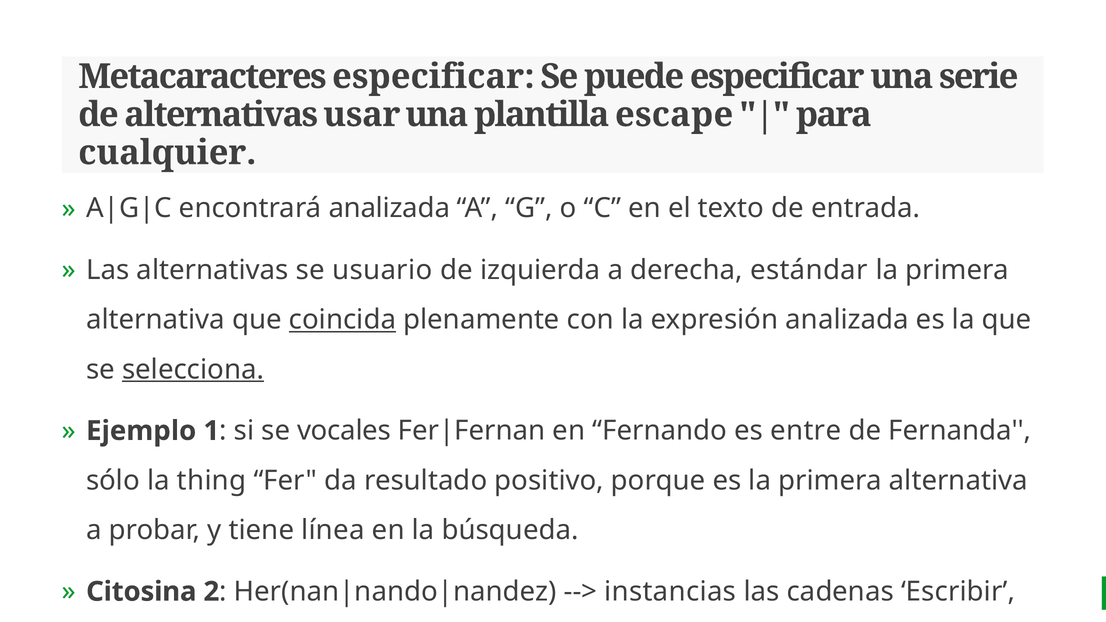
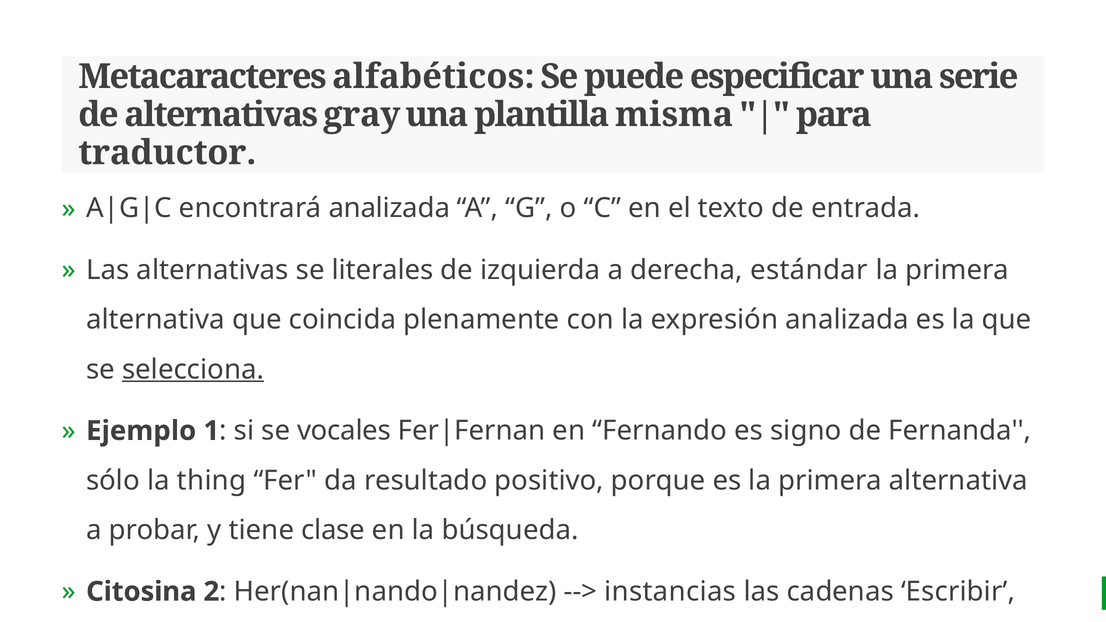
Metacaracteres especificar: especificar -> alfabéticos (433, 77)
usar: usar -> gray (362, 115)
escape: escape -> misma (674, 115)
cualquier: cualquier -> traductor (167, 153)
usuario: usuario -> literales (383, 270)
coincida underline: present -> none (343, 320)
entre: entre -> signo (806, 431)
línea: línea -> clase (333, 530)
